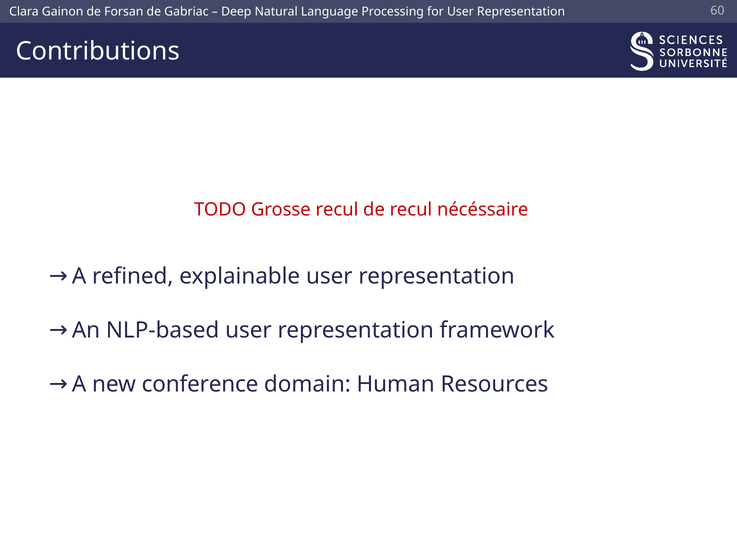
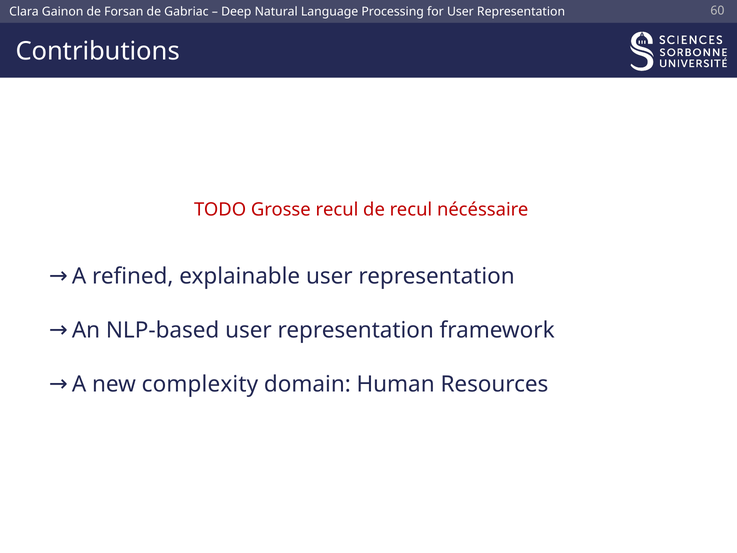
conference: conference -> complexity (200, 384)
